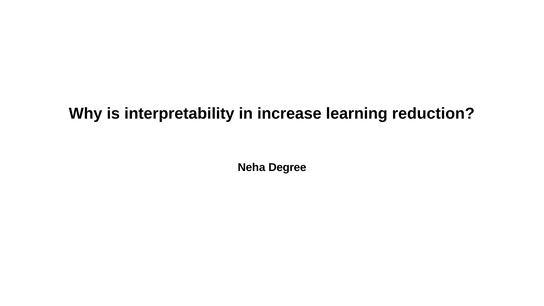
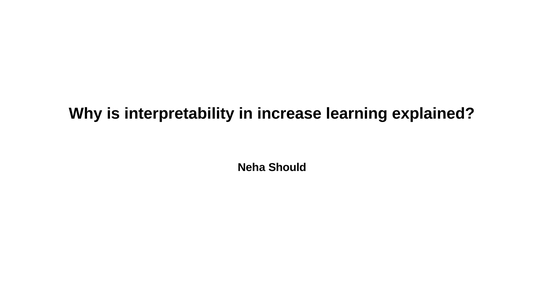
reduction: reduction -> explained (433, 114)
Degree: Degree -> Should (287, 168)
